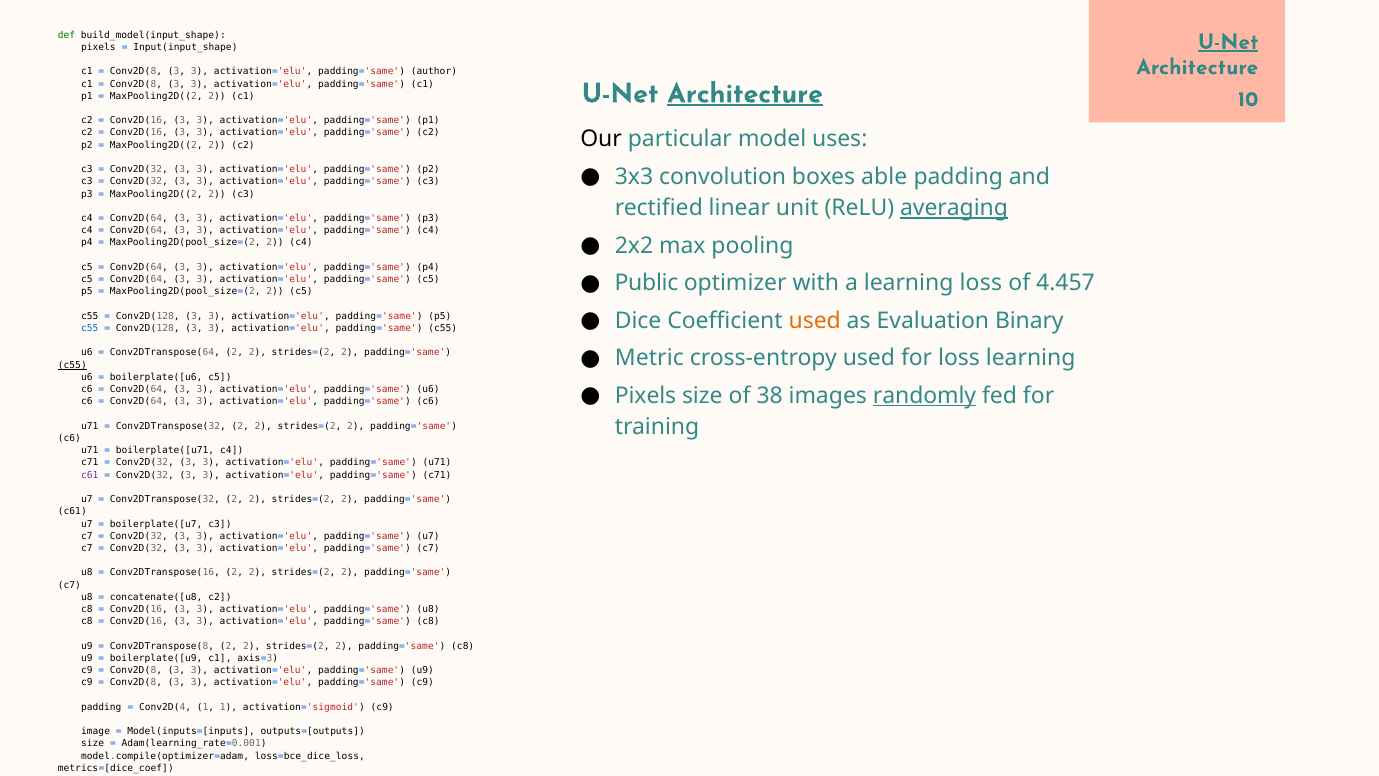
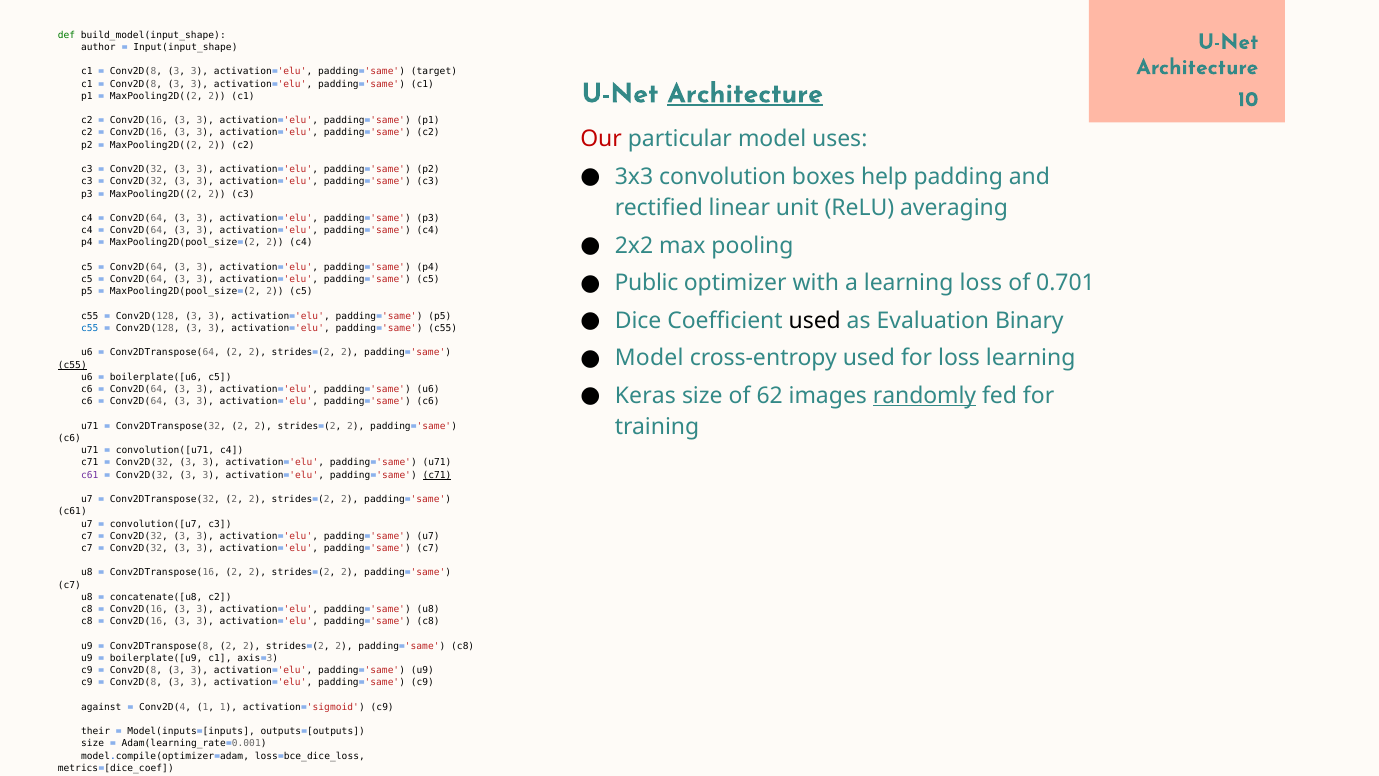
U-Net underline: present -> none (1228, 42)
pixels: pixels -> author (98, 47)
author: author -> target (434, 72)
Our colour: black -> red (601, 139)
able: able -> help (884, 176)
averaging underline: present -> none (954, 208)
4.457: 4.457 -> 0.701 (1066, 283)
used colour: orange -> black (815, 321)
Metric: Metric -> Model (649, 358)
Pixels: Pixels -> Keras (645, 395)
38: 38 -> 62 (770, 395)
boilerplate([u71: boilerplate([u71 -> convolution([u71 (165, 450)
c71 underline: none -> present (437, 475)
boilerplate([u7: boilerplate([u7 -> convolution([u7 (156, 524)
padding: padding -> against (101, 707)
image: image -> their (96, 731)
